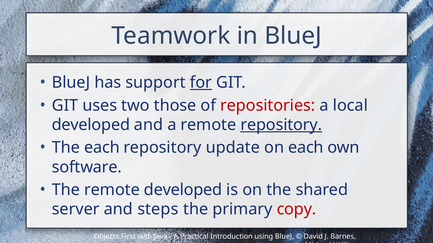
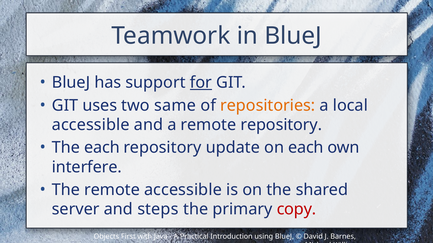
those: those -> same (175, 106)
repositories colour: red -> orange (268, 106)
developed: developed -> accessible (91, 125)
repository underline: present -> none (281, 125)
software: software -> interfere (87, 167)
remote developed: developed -> accessible (183, 190)
